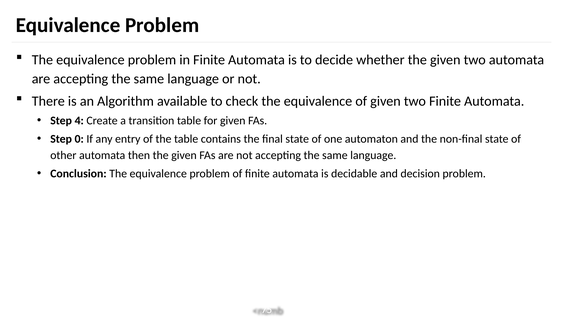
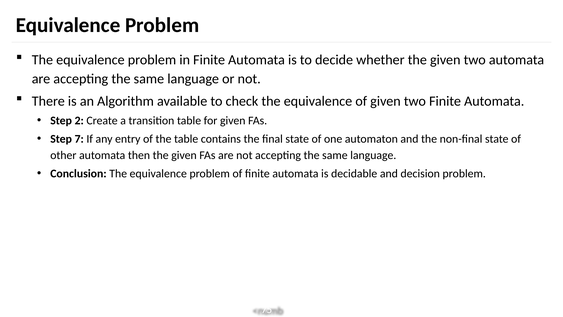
4: 4 -> 2 (79, 121)
0: 0 -> 7 (79, 139)
